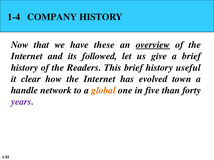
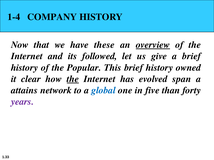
Readers: Readers -> Popular (84, 68)
useful: useful -> owned (188, 68)
the underline: none -> present (73, 79)
town: town -> span (182, 79)
handle: handle -> attains (24, 91)
global colour: orange -> blue (104, 91)
